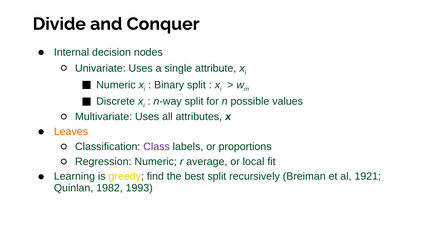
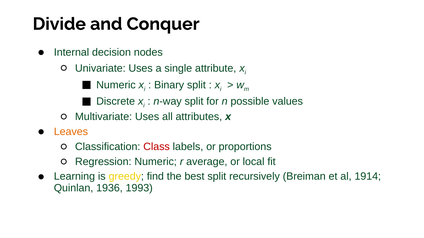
Class colour: purple -> red (157, 147)
1921: 1921 -> 1914 (368, 177)
1982: 1982 -> 1936 (109, 188)
